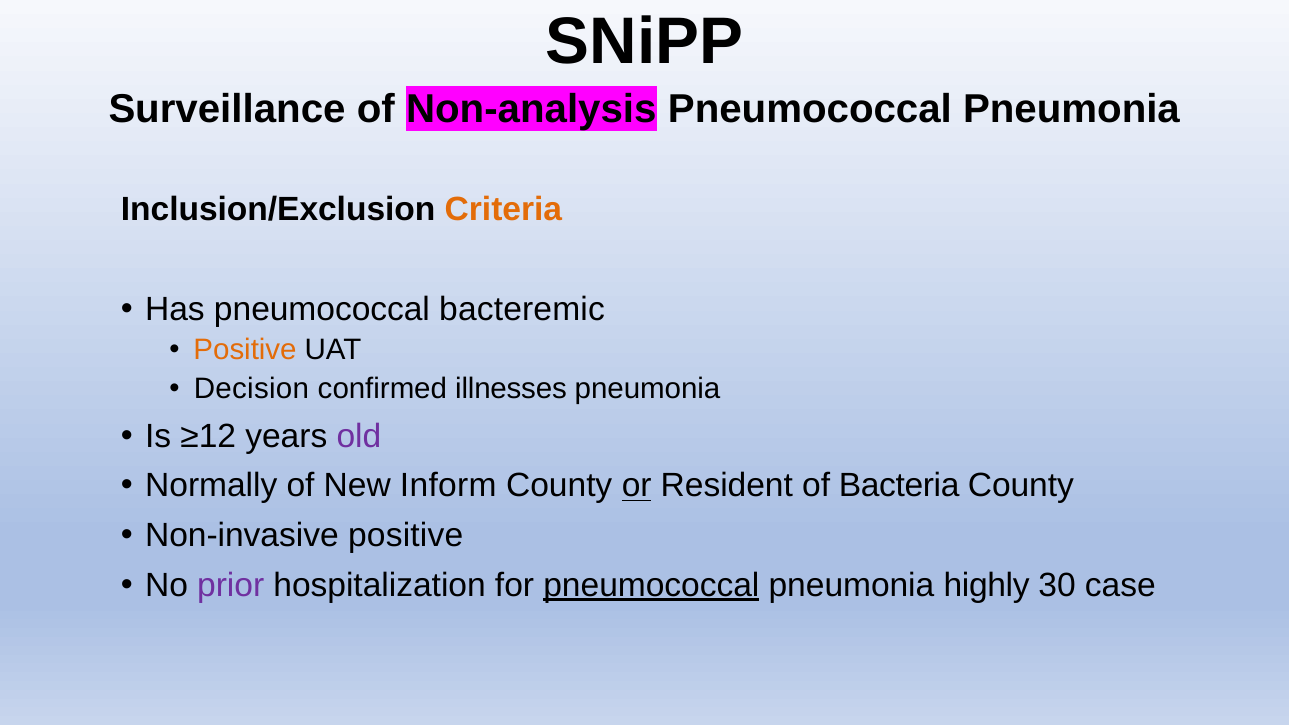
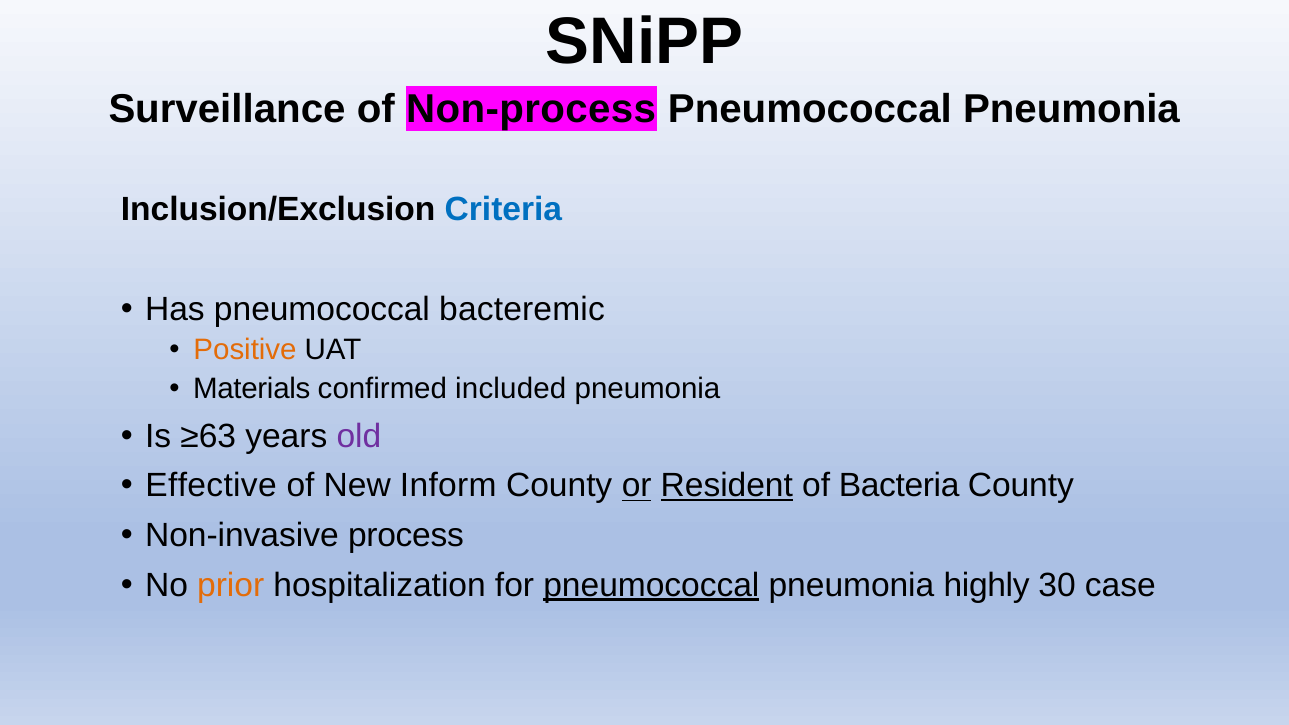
Non-analysis: Non-analysis -> Non-process (531, 110)
Criteria colour: orange -> blue (503, 210)
Decision: Decision -> Materials (252, 389)
illnesses: illnesses -> included (511, 389)
≥12: ≥12 -> ≥63 (208, 436)
Normally: Normally -> Effective (211, 486)
Resident underline: none -> present (727, 486)
Non-invasive positive: positive -> process (406, 535)
prior colour: purple -> orange (231, 585)
